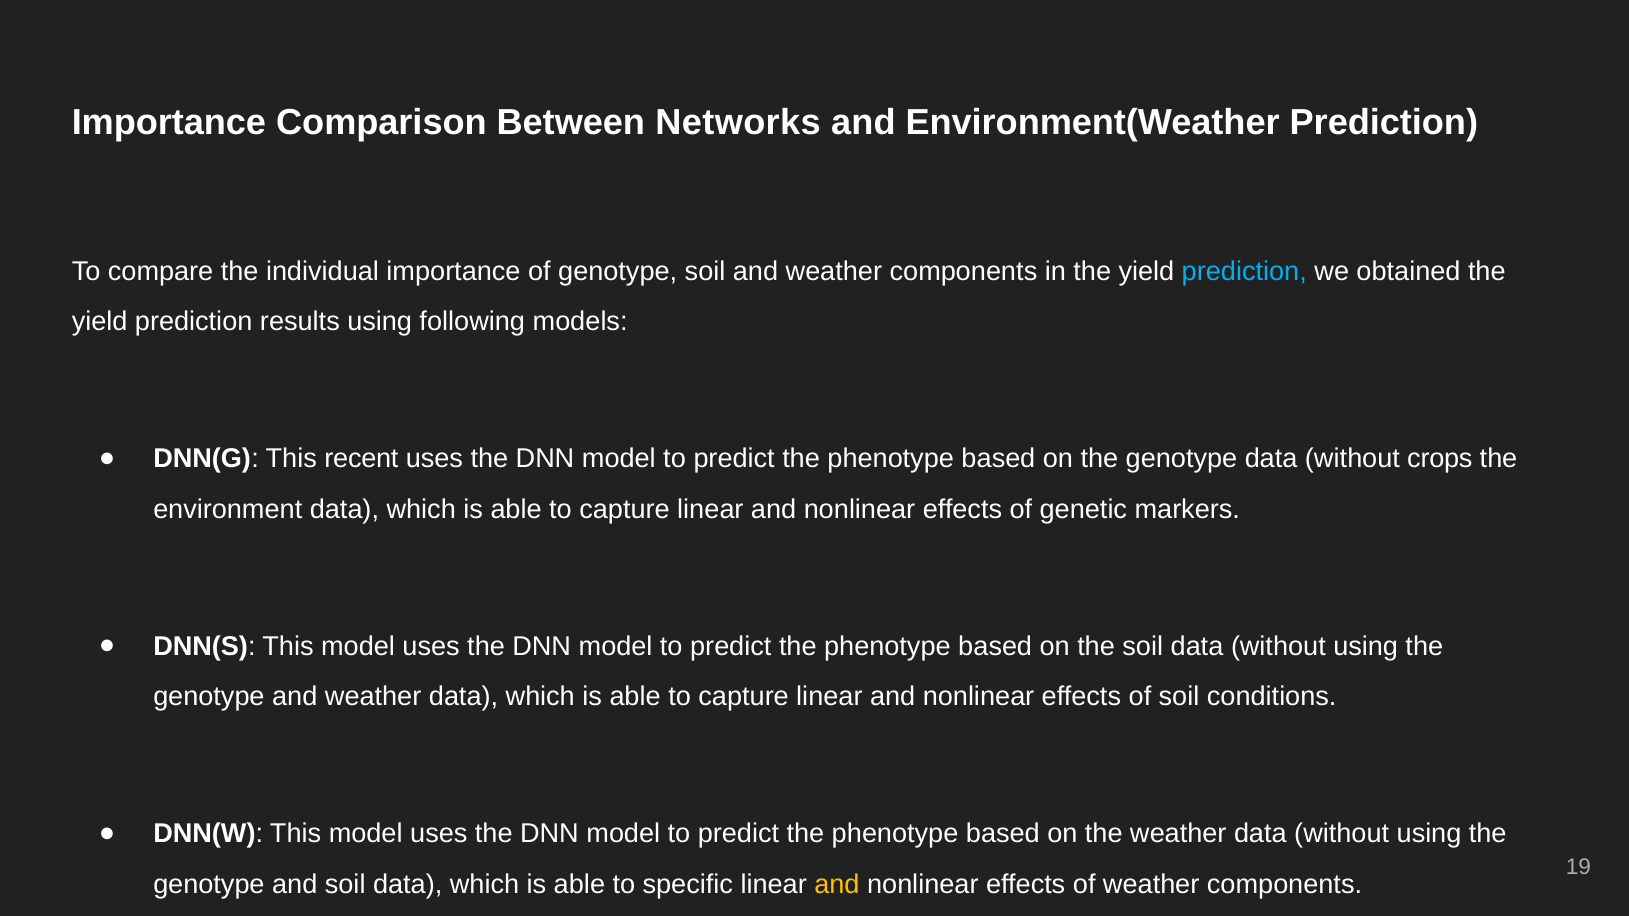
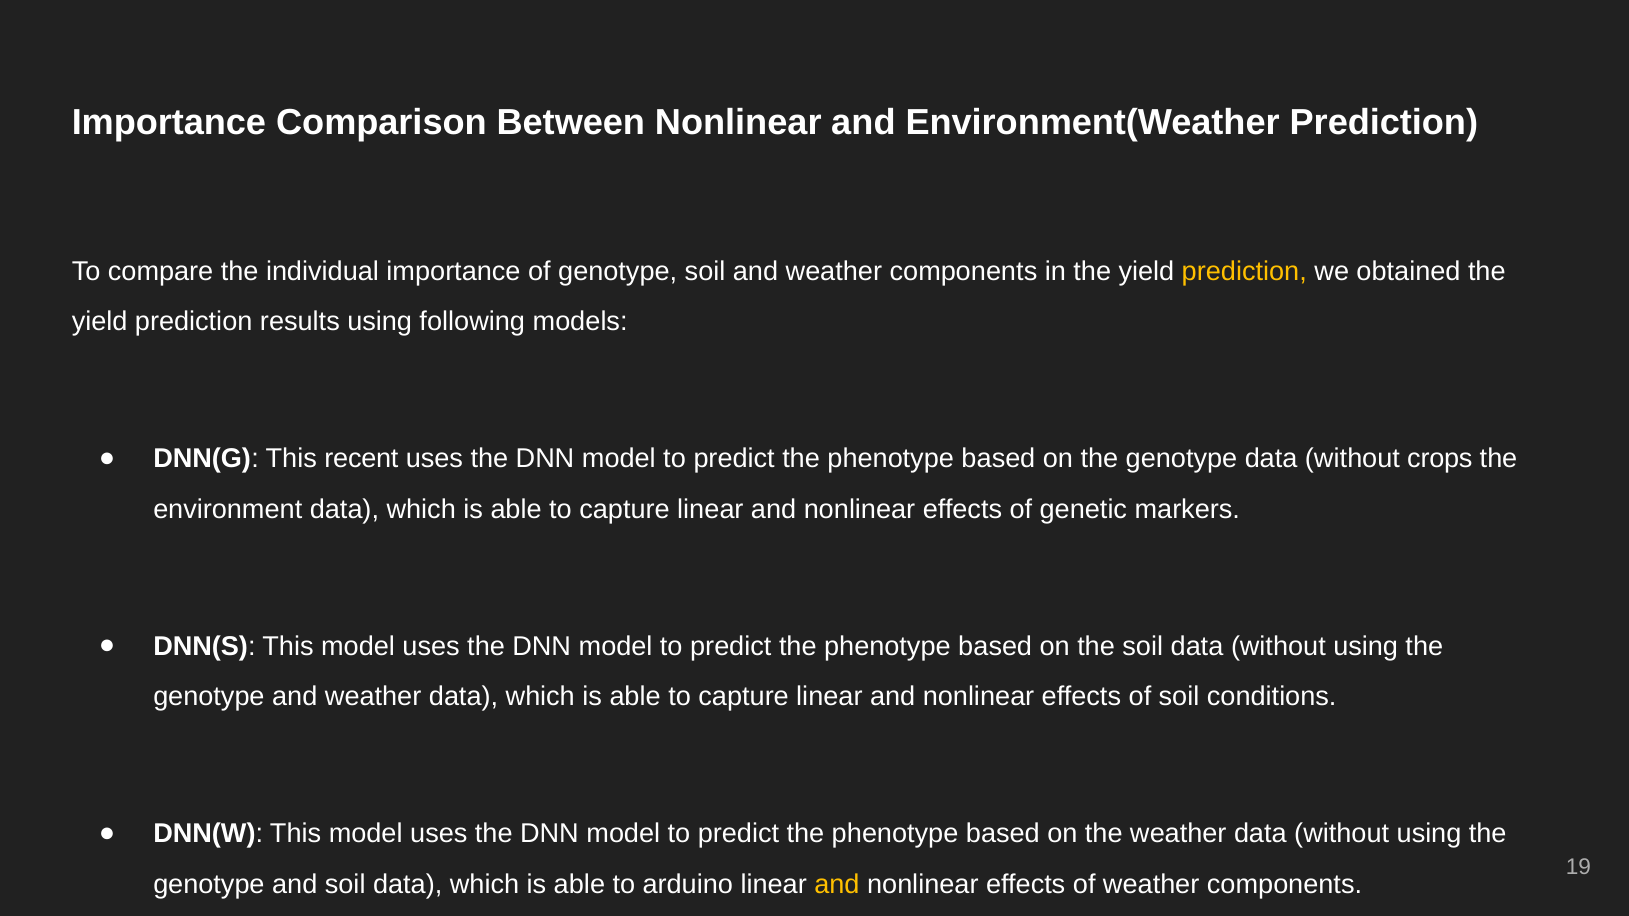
Between Networks: Networks -> Nonlinear (738, 123)
prediction colour: light blue -> yellow (1244, 271)
specific: specific -> arduino (688, 884)
